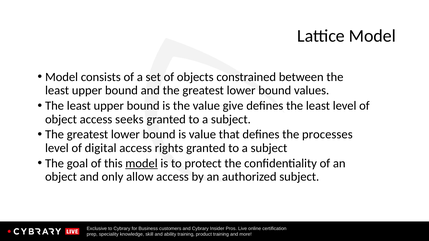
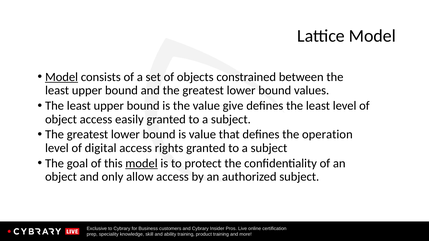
Model underline: none -> present (62, 77)
seeks: seeks -> easily (129, 119)
processes: processes -> operation (327, 135)
